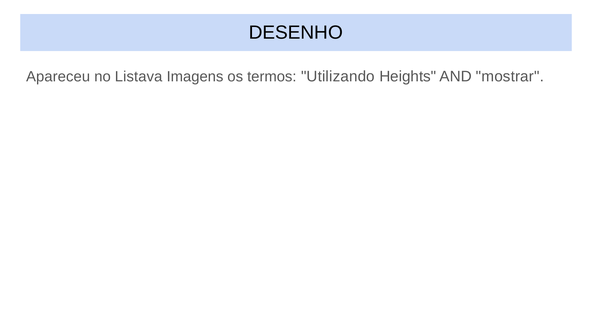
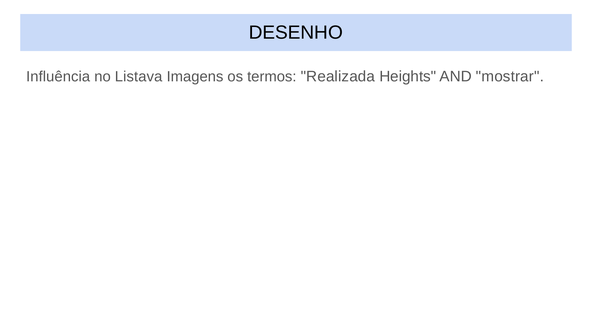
Apareceu: Apareceu -> Influência (58, 77)
Utilizando: Utilizando -> Realizada (338, 77)
